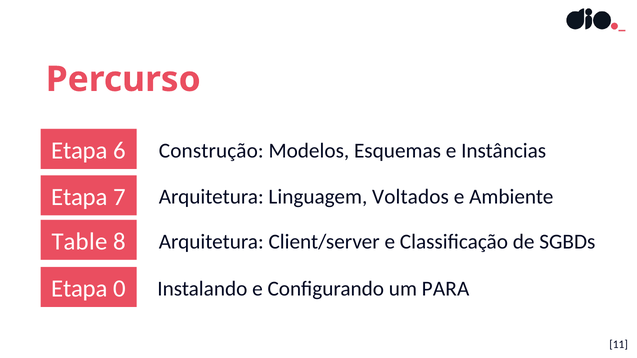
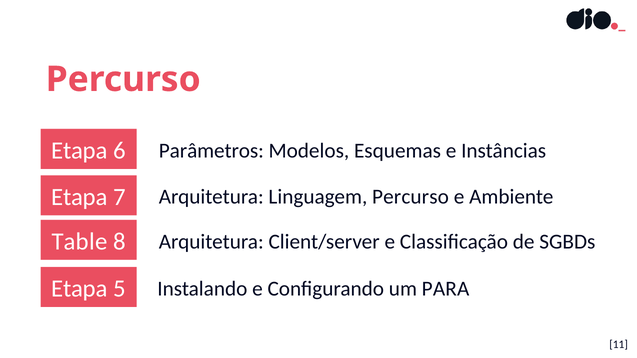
Construção: Construção -> Parâmetros (211, 151)
Linguagem Voltados: Voltados -> Percurso (410, 197)
0: 0 -> 5 (120, 289)
